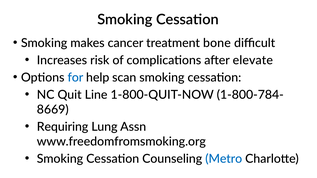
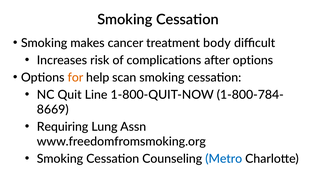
bone: bone -> body (217, 43)
after elevate: elevate -> options (253, 60)
for colour: blue -> orange (75, 78)
